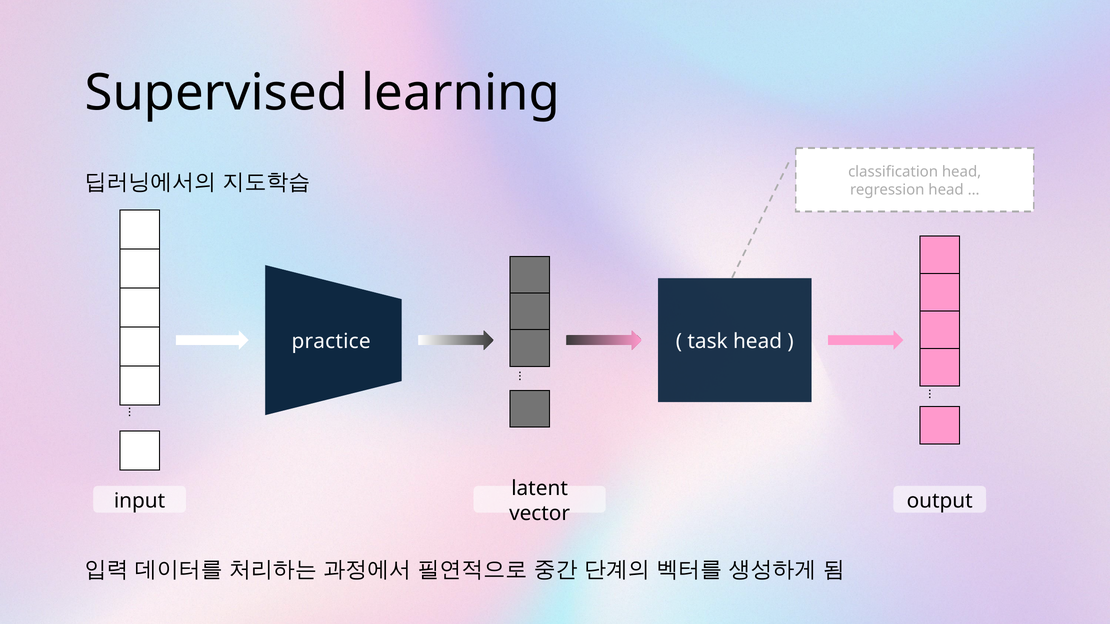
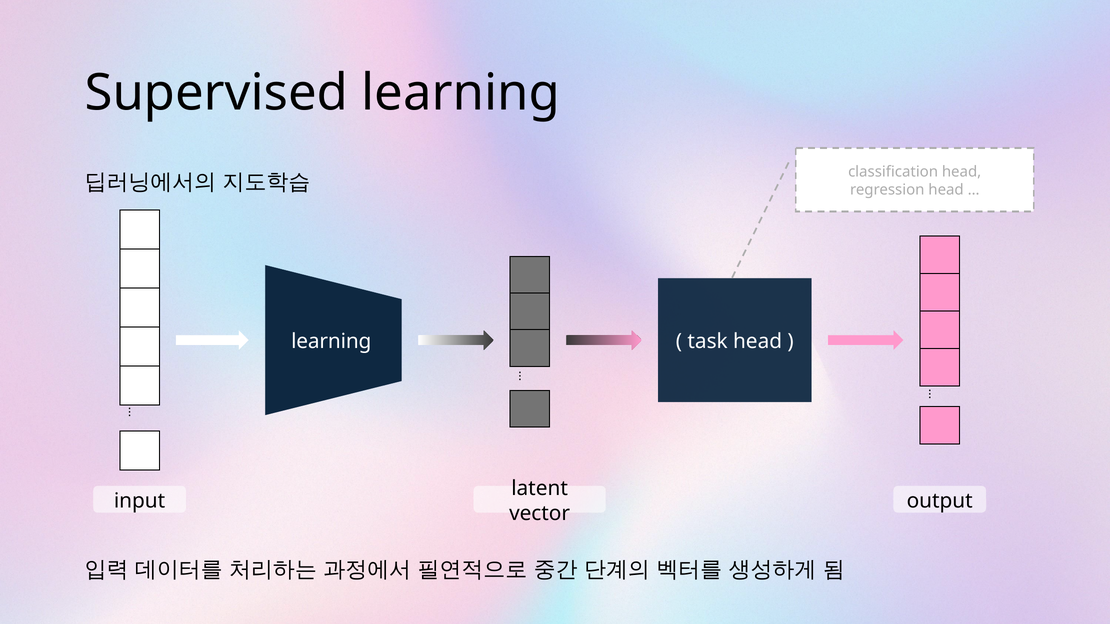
practice: practice -> learning (331, 342)
